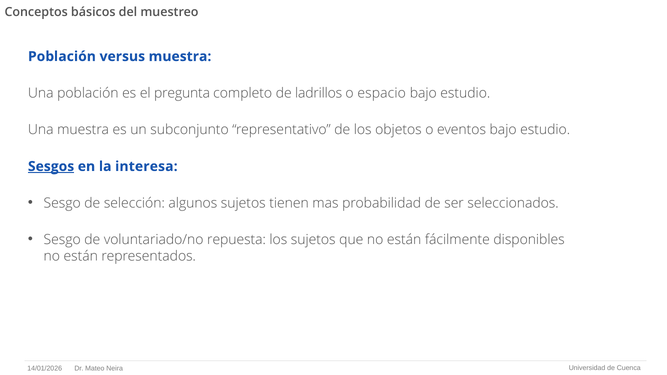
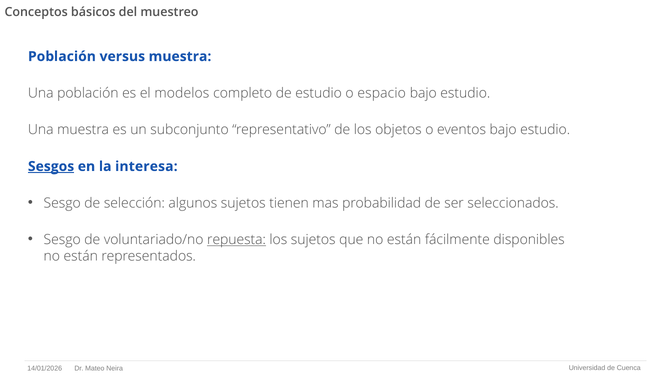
pregunta: pregunta -> modelos (182, 93)
de ladrillos: ladrillos -> estudio (319, 93)
repuesta underline: none -> present (236, 240)
